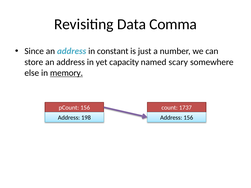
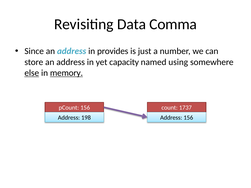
constant: constant -> provides (113, 51)
scary: scary -> using (178, 62)
else underline: none -> present (32, 73)
